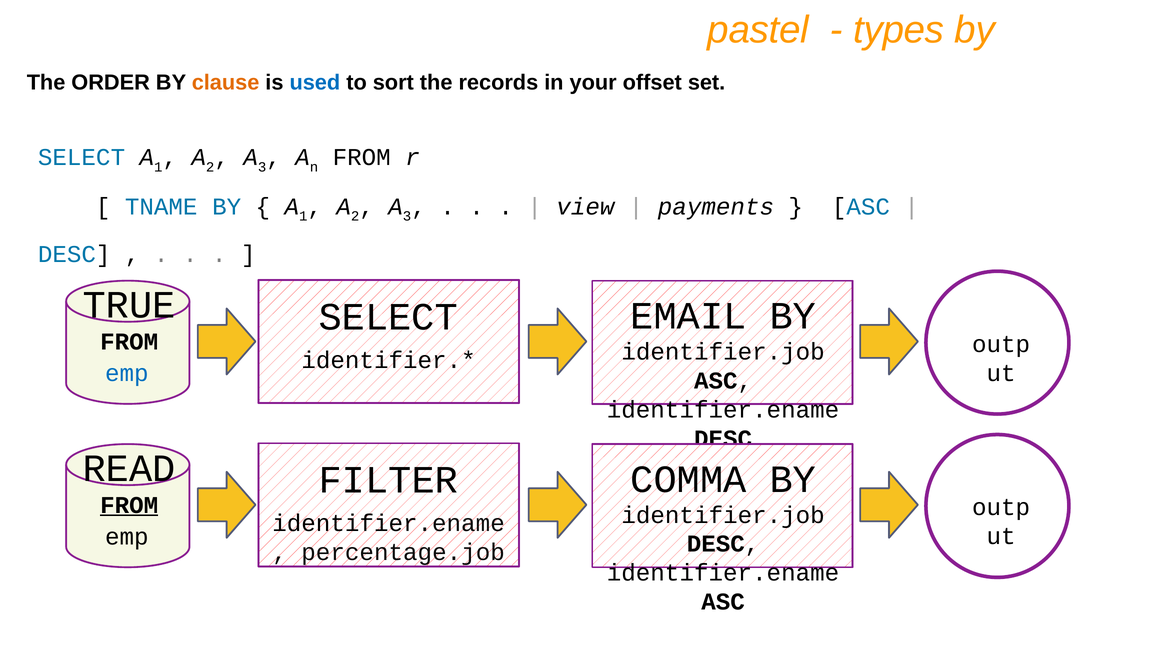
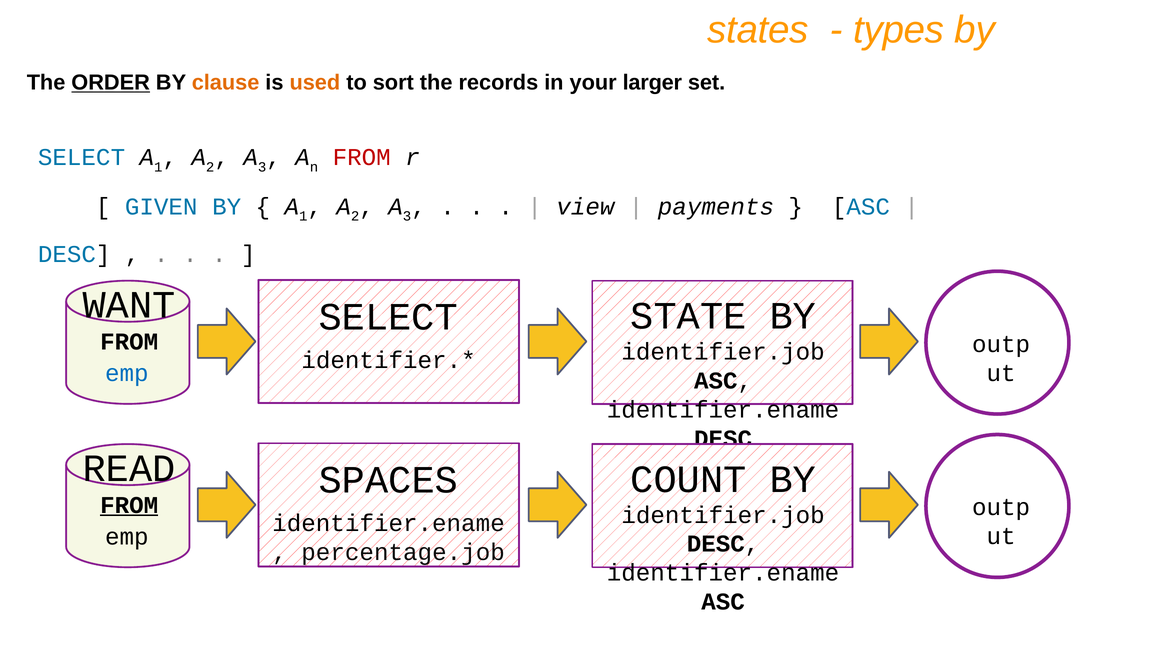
pastel: pastel -> states (758, 30)
ORDER underline: none -> present (111, 83)
used colour: blue -> orange (315, 83)
offset: offset -> larger (652, 83)
FROM colour: black -> red (362, 158)
TNAME: TNAME -> GIVEN (161, 207)
TRUE: TRUE -> WANT (129, 305)
EMAIL: EMAIL -> STATE (688, 316)
COMMA: COMMA -> COUNT (688, 480)
FILTER: FILTER -> SPACES (388, 481)
